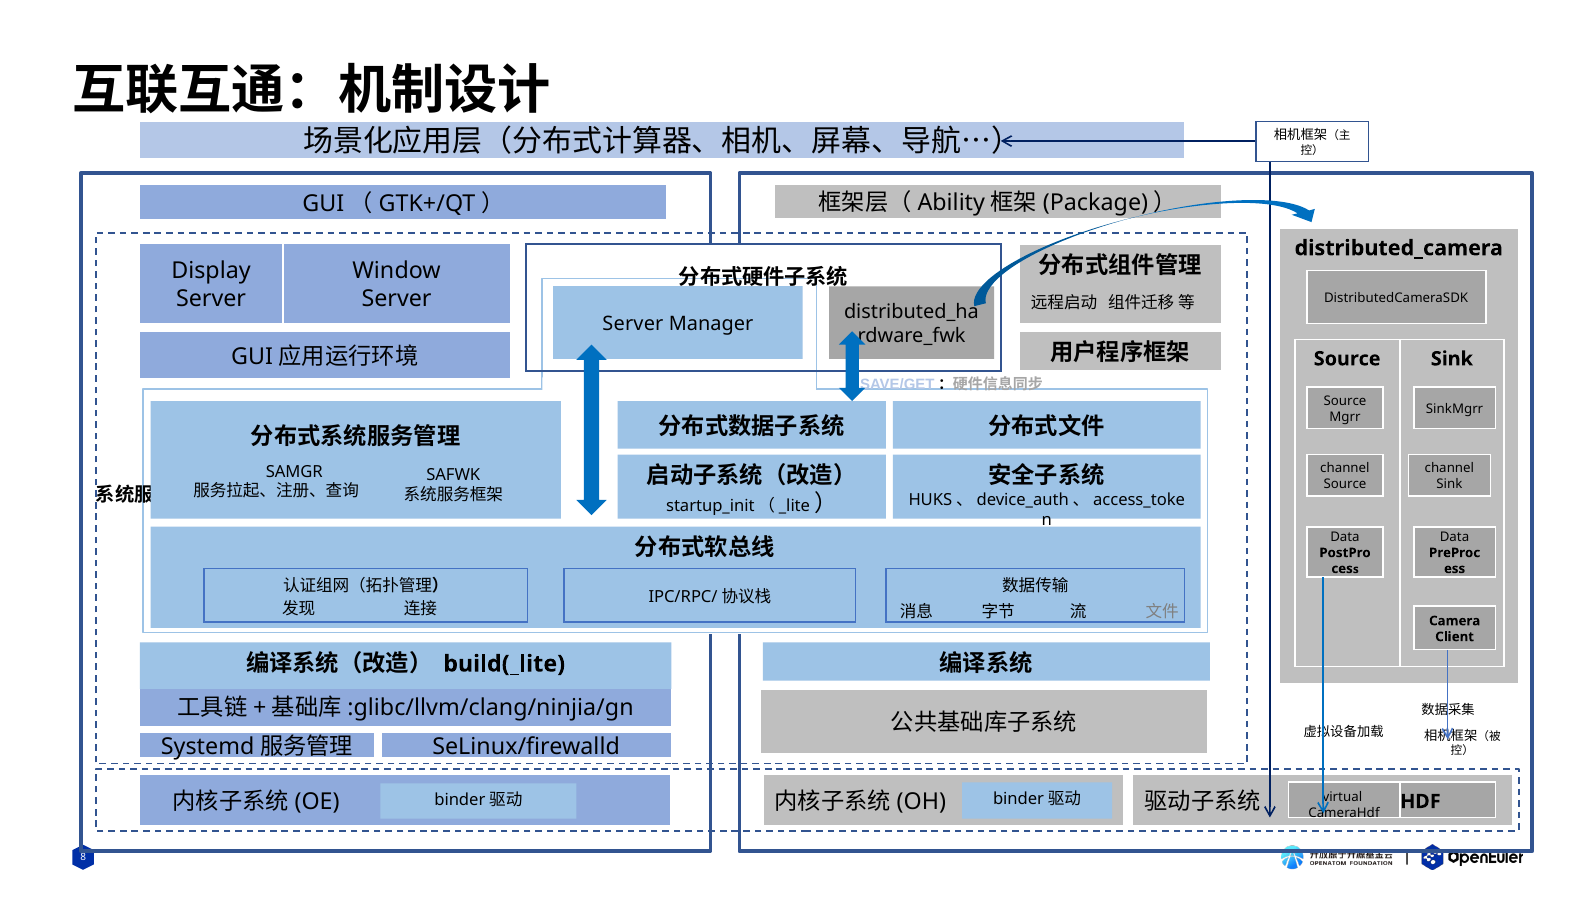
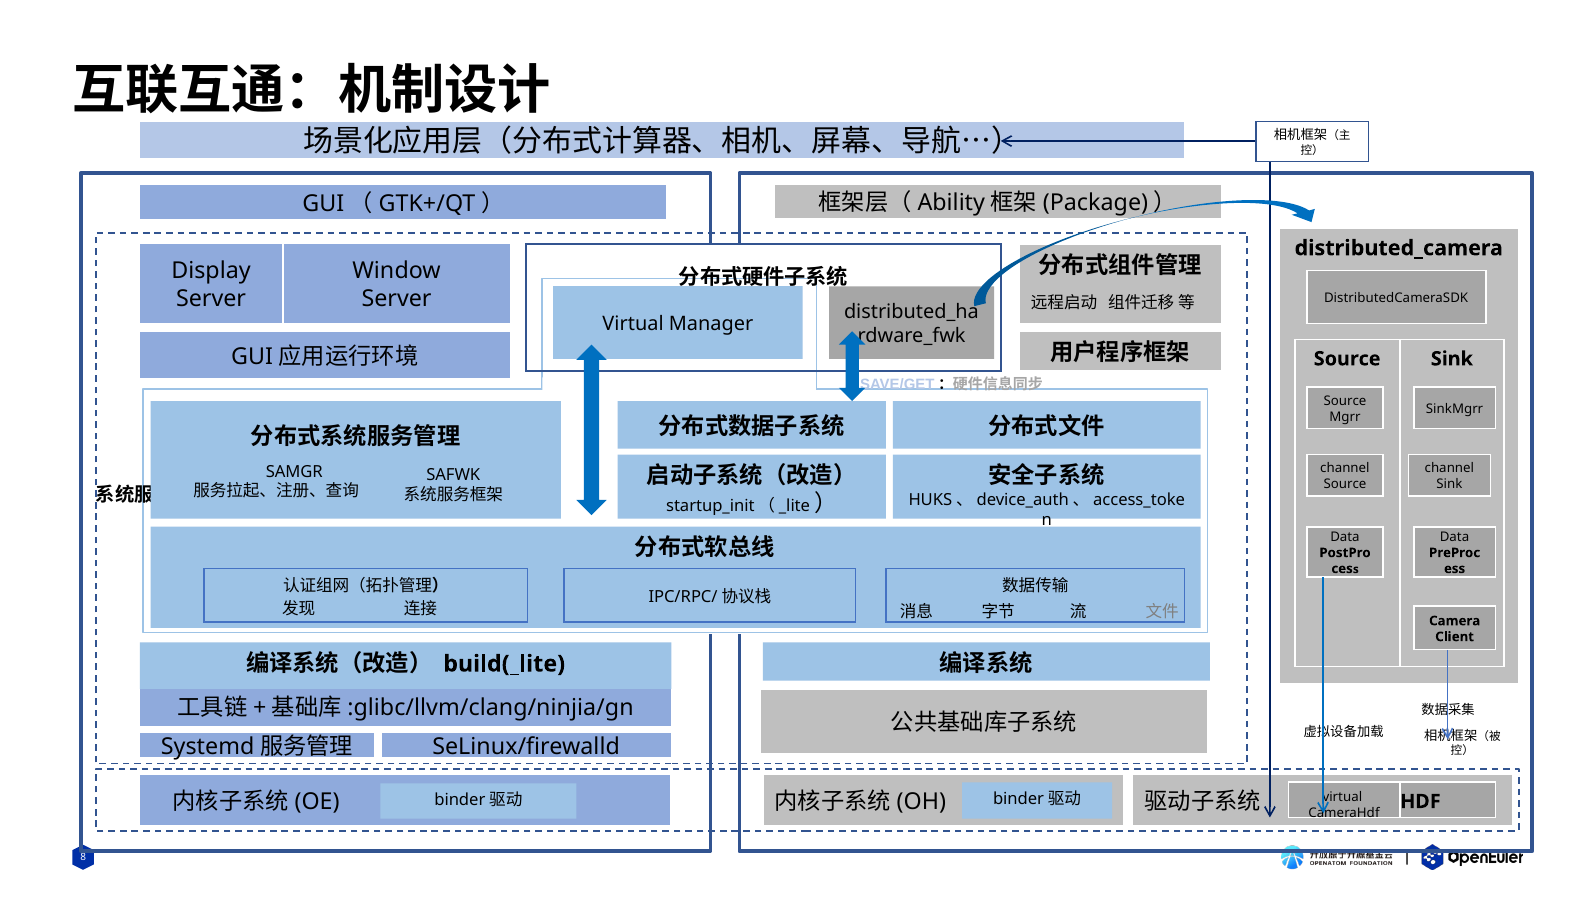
Server: Server -> Virtual (633, 324)
